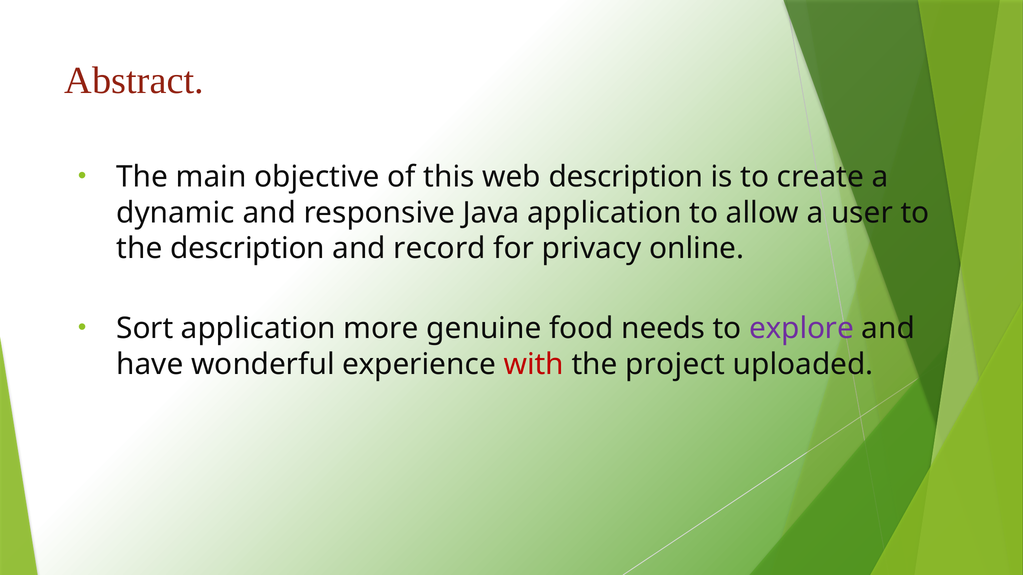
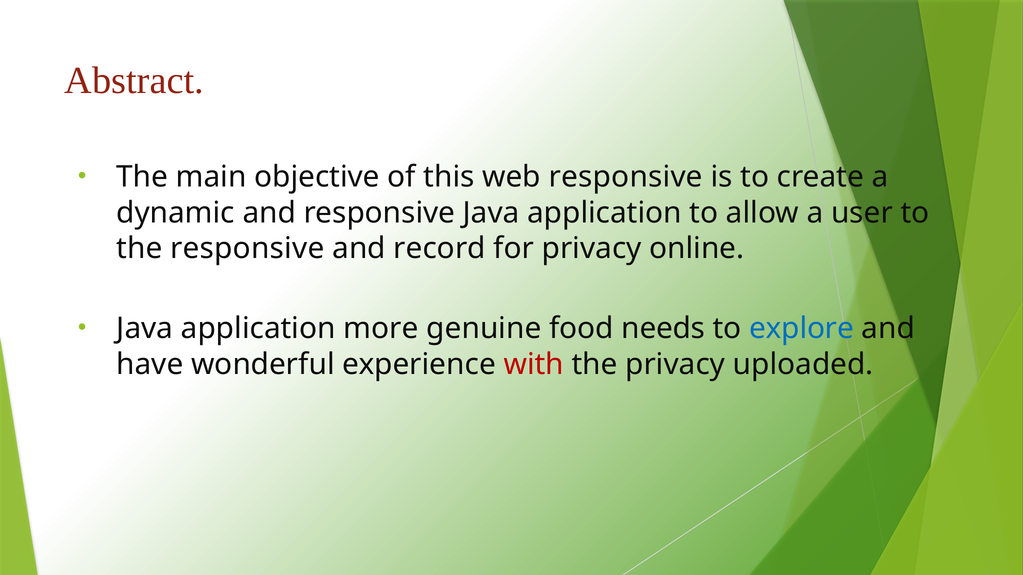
web description: description -> responsive (626, 177)
the description: description -> responsive (247, 249)
Sort: Sort -> Java (145, 329)
explore colour: purple -> blue (802, 329)
the project: project -> privacy (675, 365)
